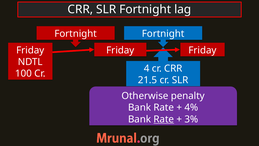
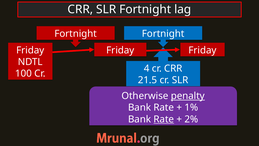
penalty underline: none -> present (188, 96)
4%: 4% -> 1% (191, 107)
3%: 3% -> 2% (191, 119)
